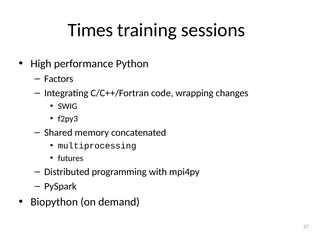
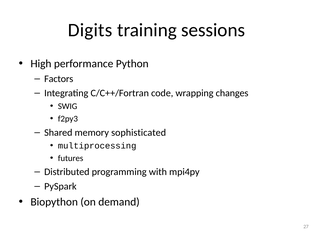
Times: Times -> Digits (90, 30)
concatenated: concatenated -> sophisticated (139, 133)
